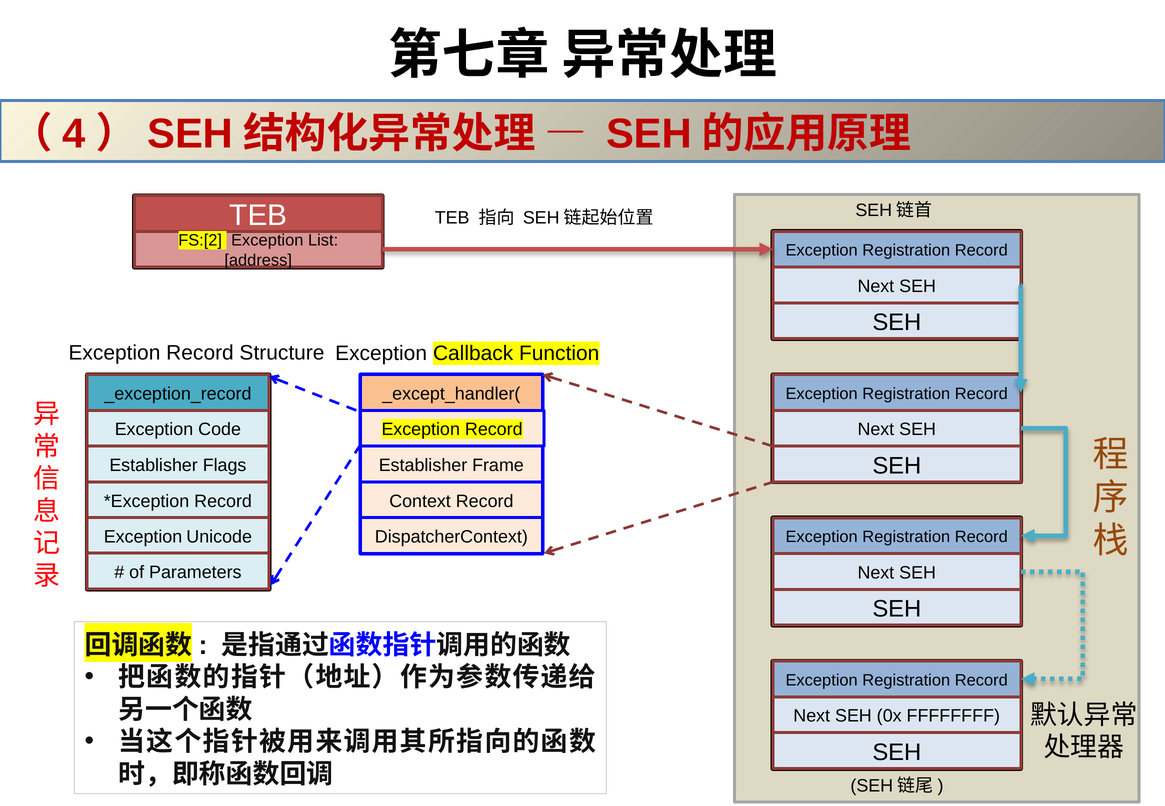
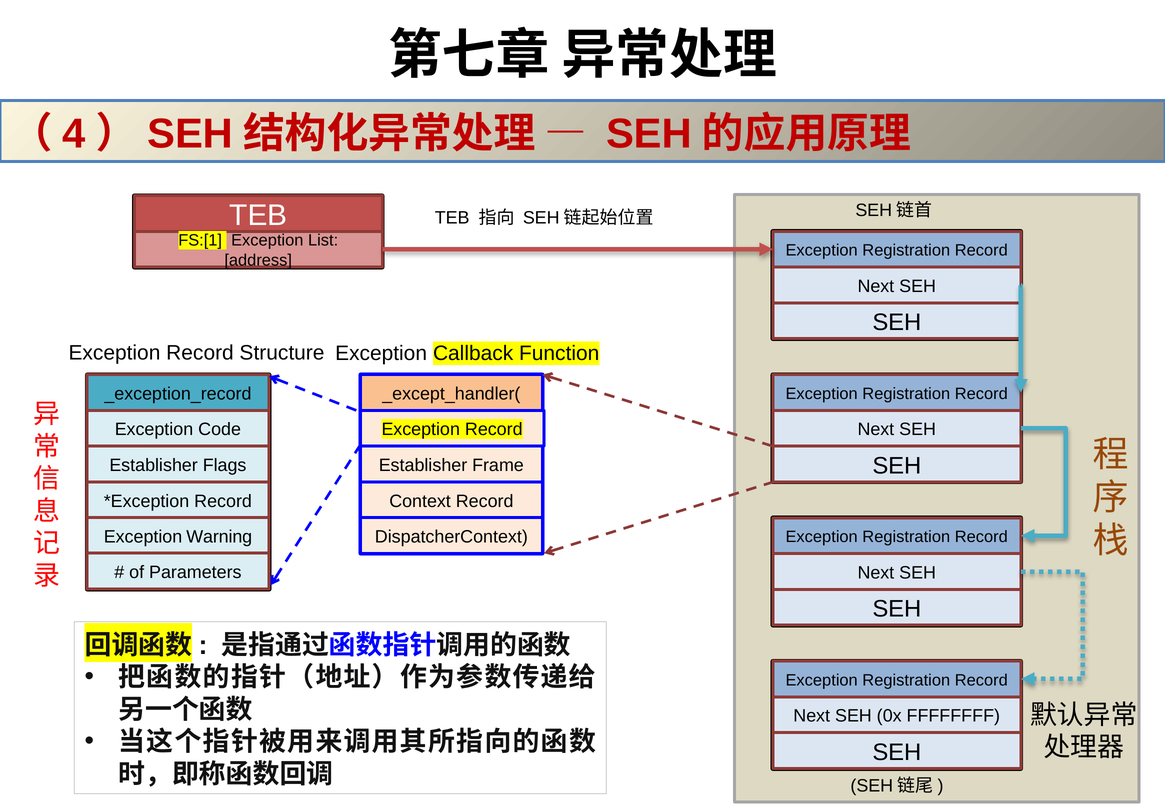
FS:[2: FS:[2 -> FS:[1 (200, 241)
Unicode: Unicode -> Warning (219, 537)
